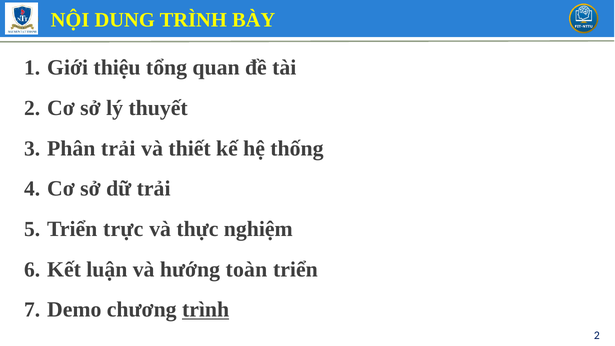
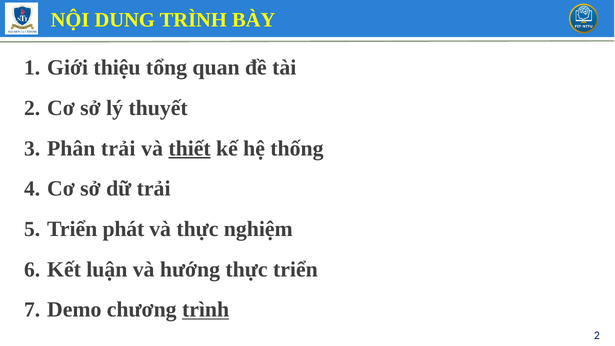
thiết underline: none -> present (190, 148)
trực: trực -> phát (123, 229)
hướng toàn: toàn -> thực (247, 269)
